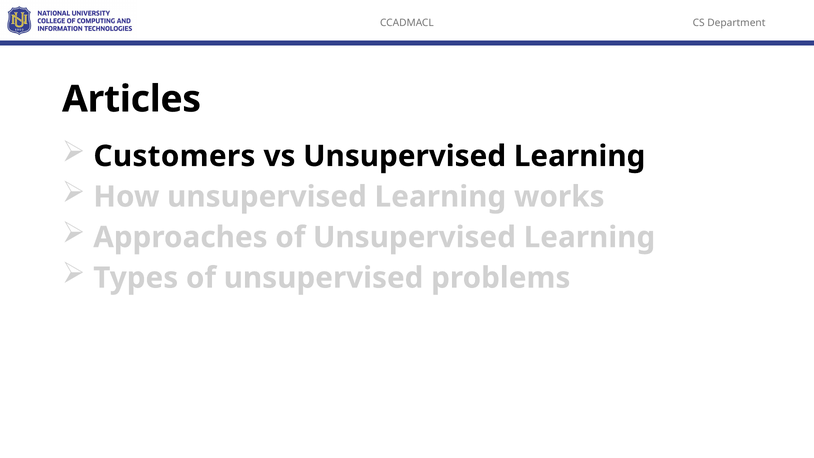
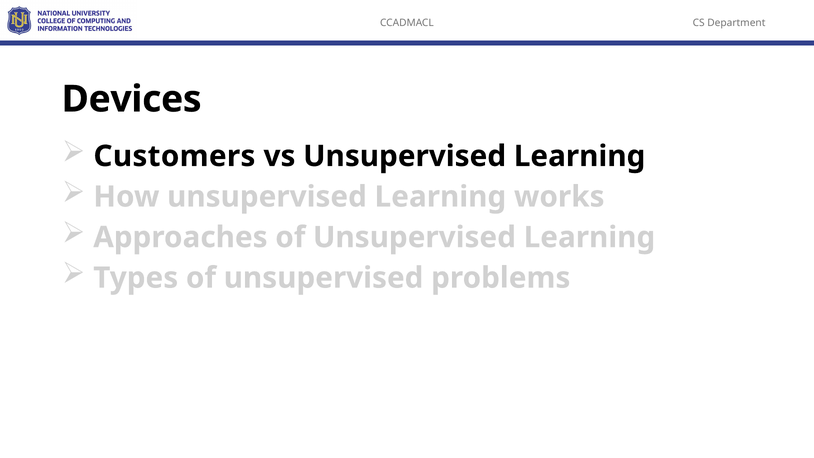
Articles: Articles -> Devices (132, 99)
